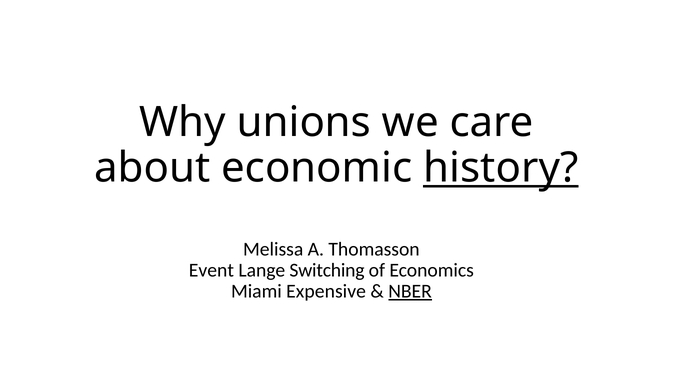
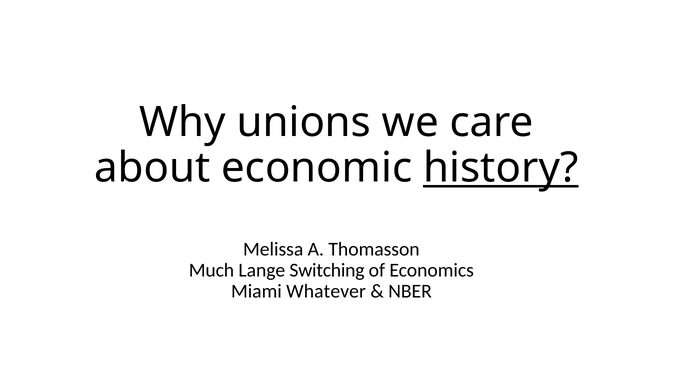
Event: Event -> Much (211, 271)
Expensive: Expensive -> Whatever (326, 292)
NBER underline: present -> none (410, 292)
